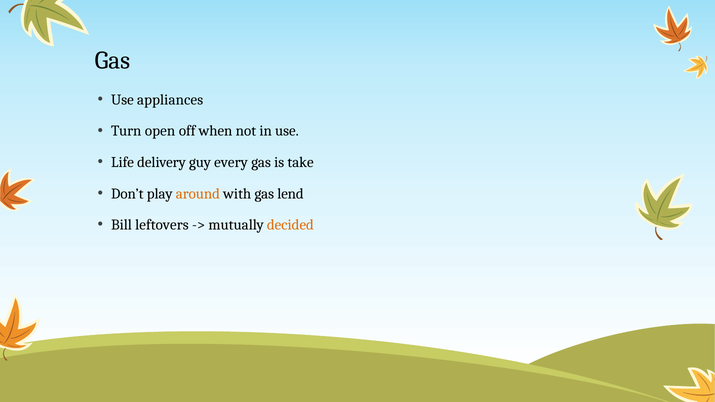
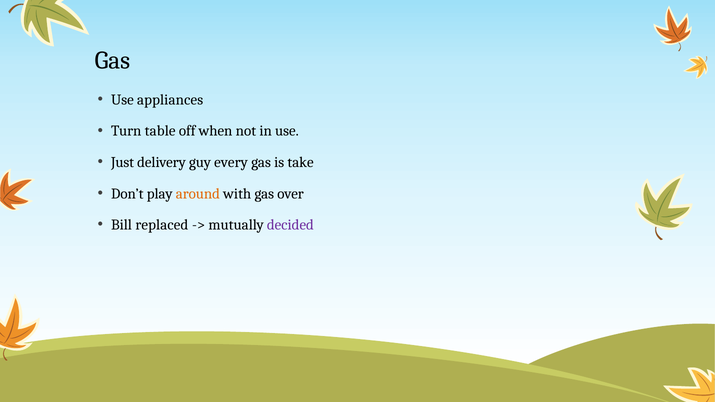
open: open -> table (160, 131)
Life: Life -> Just (123, 162)
lend: lend -> over (291, 194)
leftovers: leftovers -> replaced (162, 225)
decided colour: orange -> purple (290, 225)
